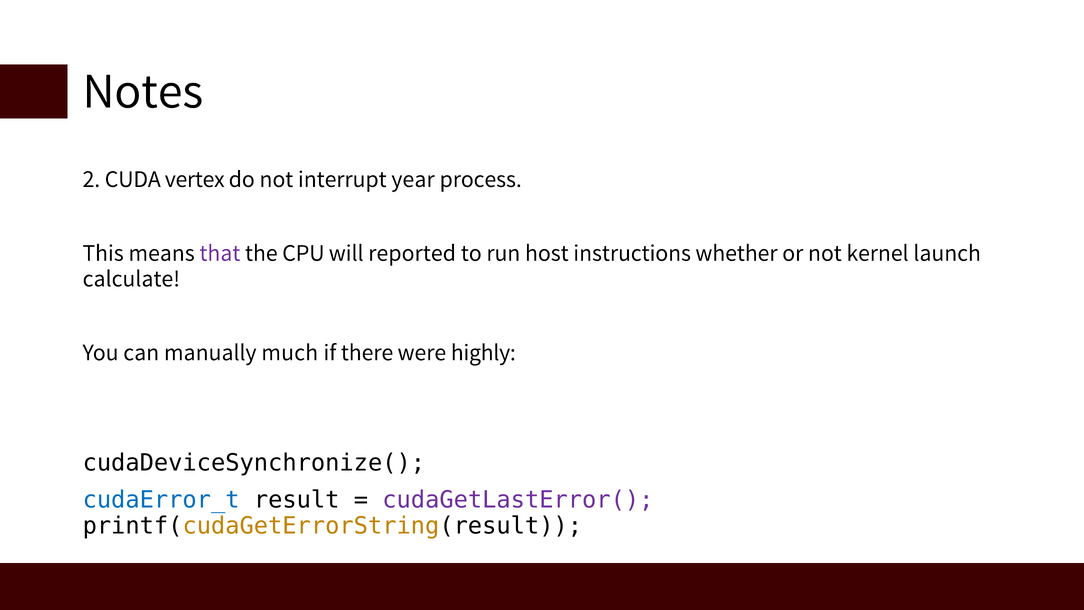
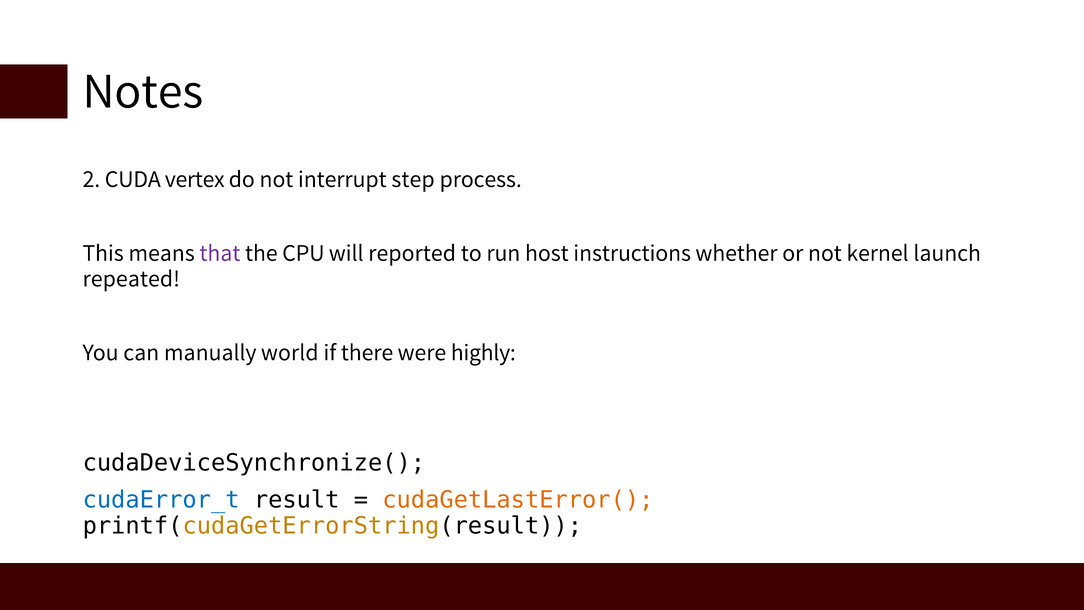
year: year -> step (413, 179)
calculate: calculate -> repeated (131, 278)
much: much -> world (290, 352)
cudaGetLastError( colour: purple -> orange (518, 500)
